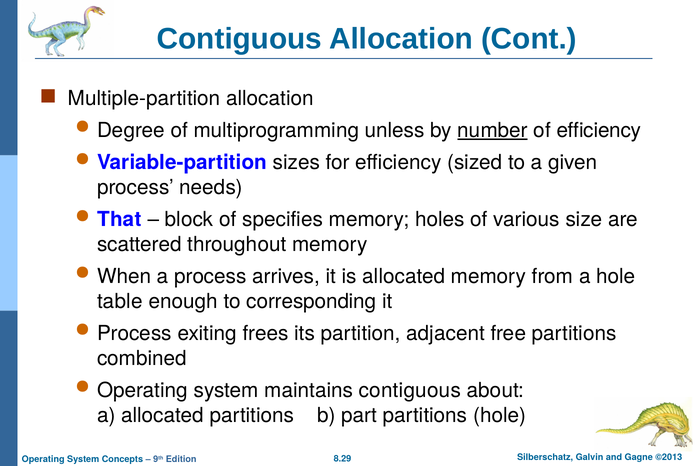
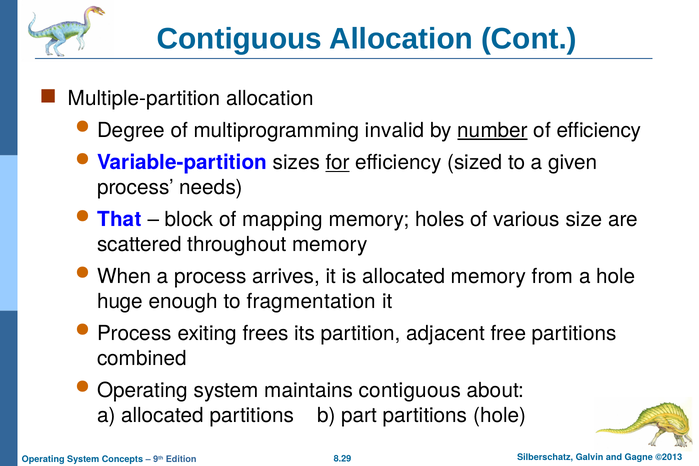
unless: unless -> invalid (395, 130)
for underline: none -> present (338, 163)
specifies: specifies -> mapping (282, 220)
table: table -> huge (120, 301)
corresponding: corresponding -> fragmentation (311, 301)
